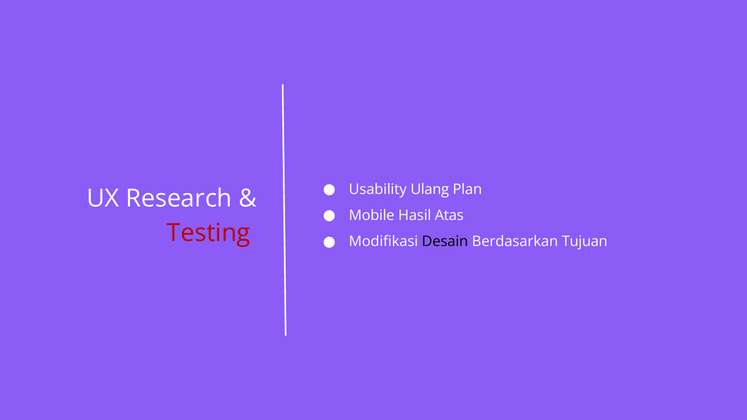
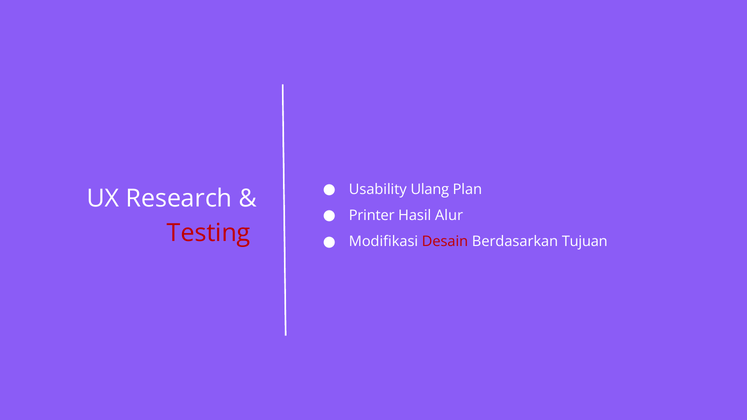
Mobile: Mobile -> Printer (372, 215)
Atas: Atas -> Alur (449, 215)
Desain colour: black -> red (445, 242)
